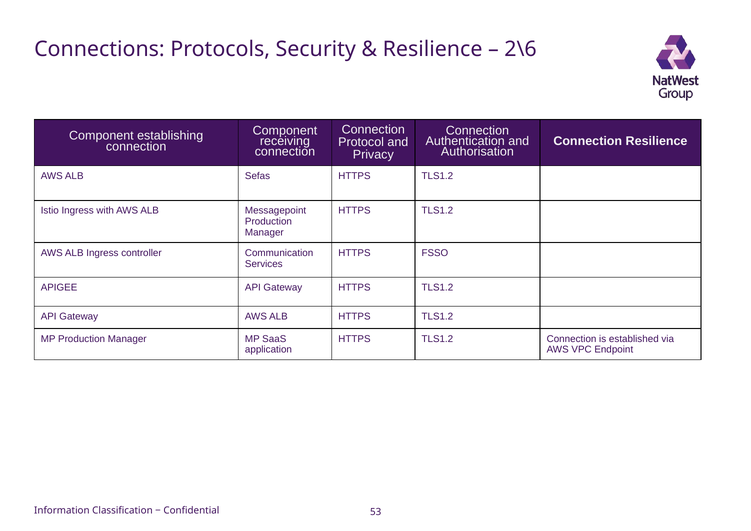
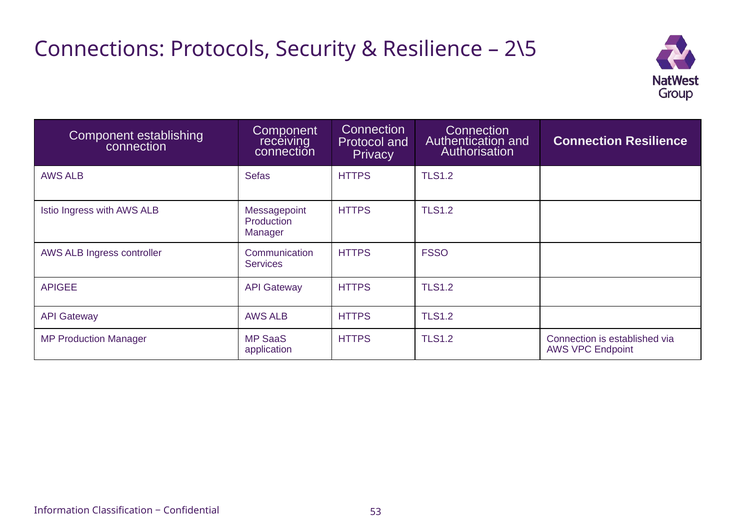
2\6: 2\6 -> 2\5 (521, 49)
